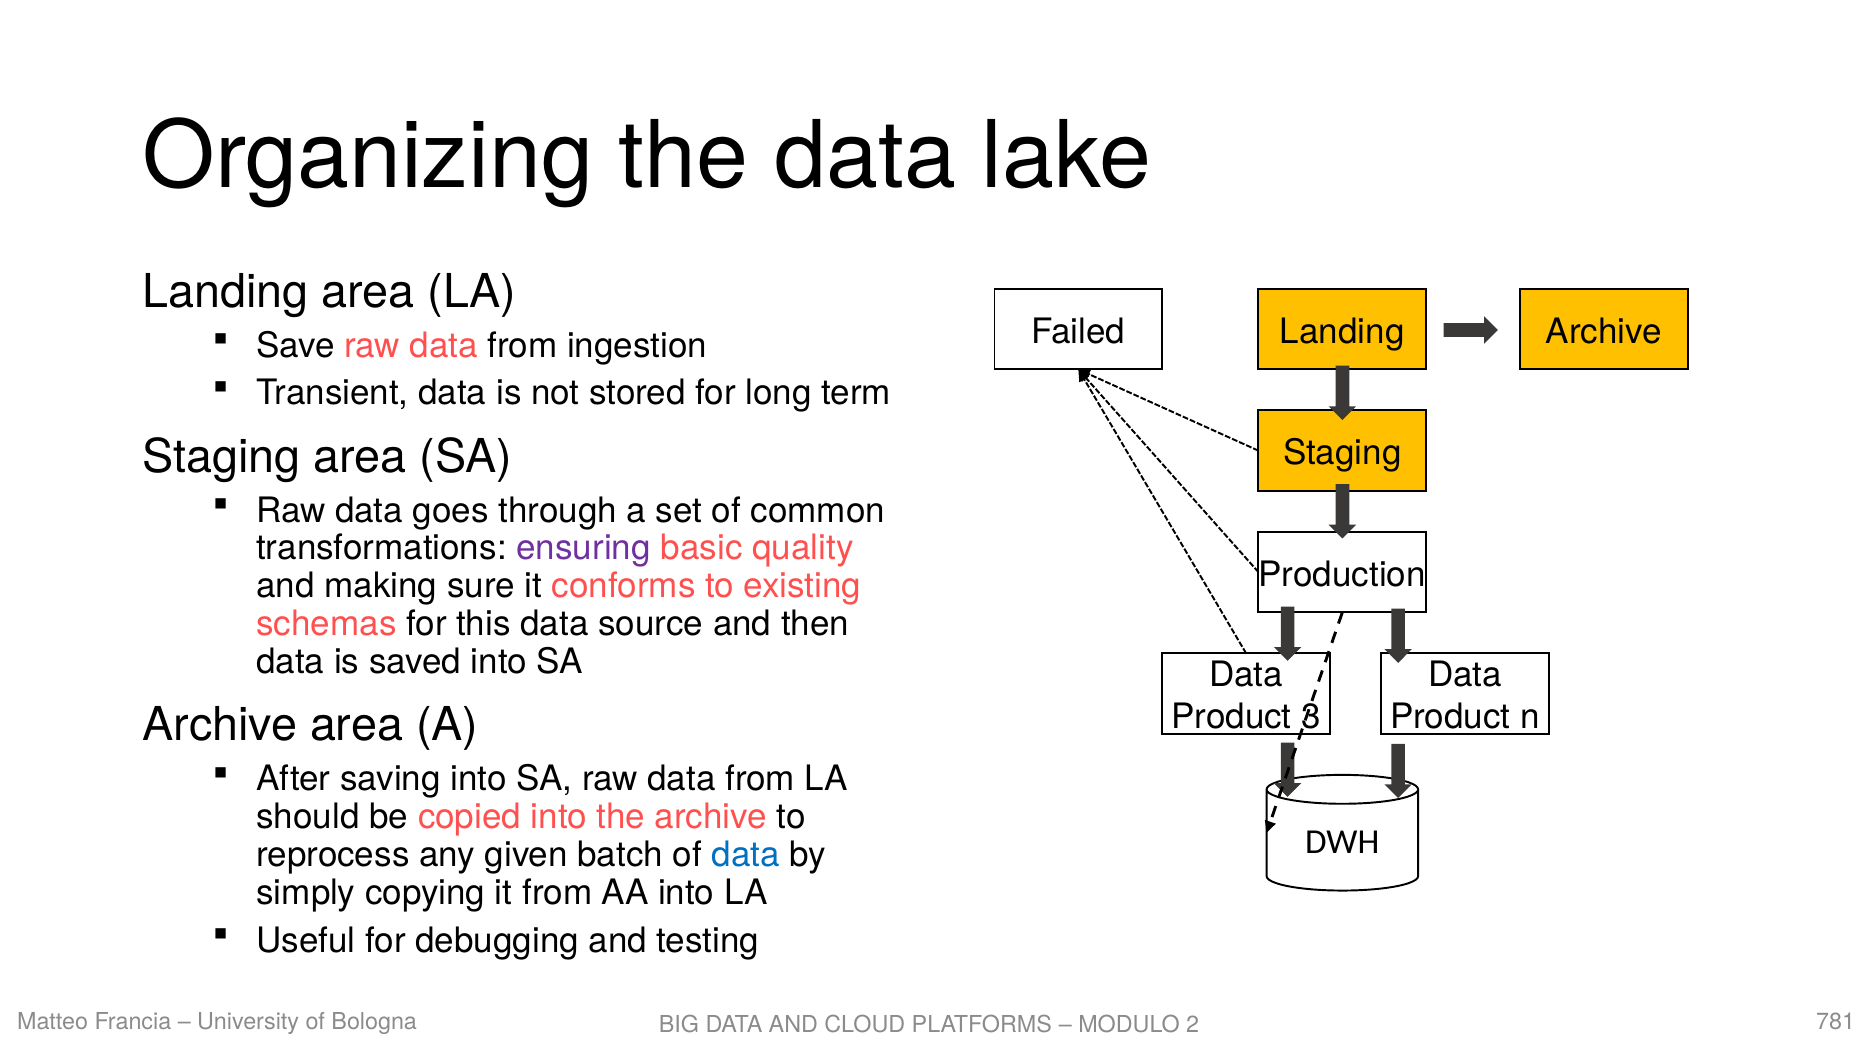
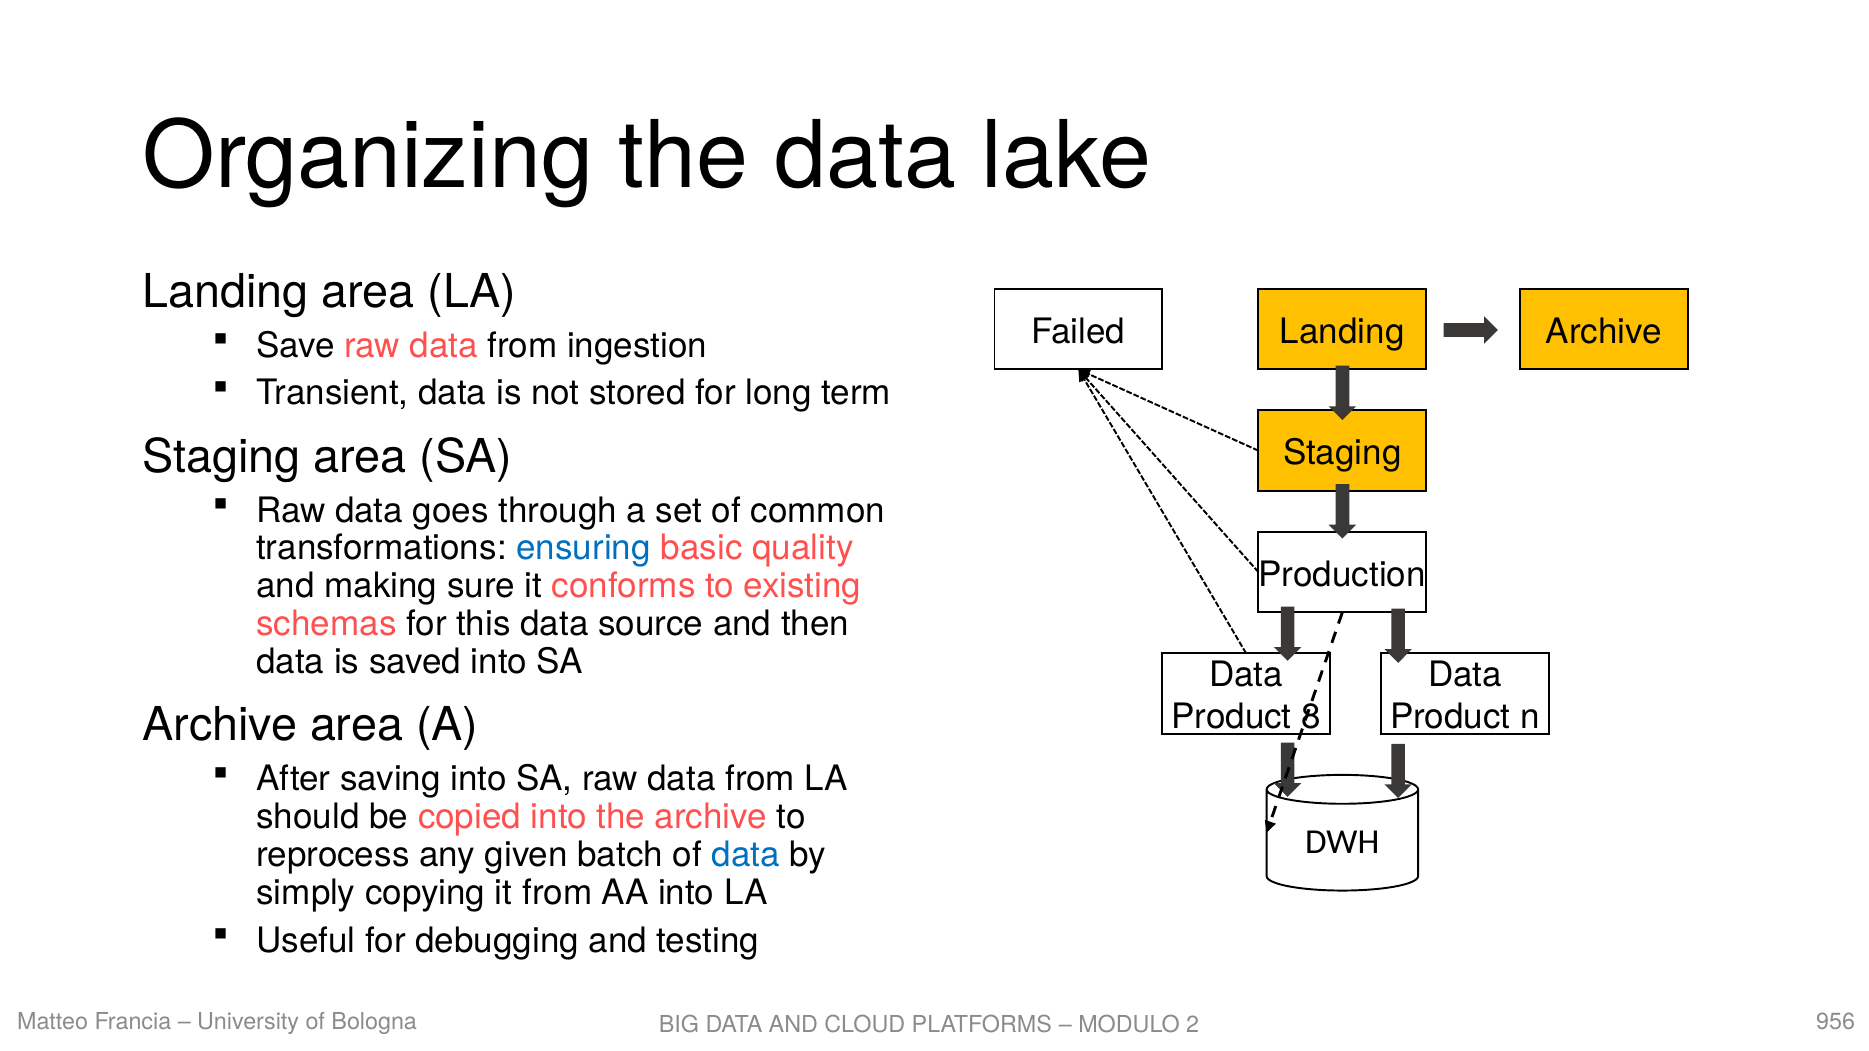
ensuring colour: purple -> blue (584, 549)
3: 3 -> 8 (1311, 717)
781: 781 -> 956 (1836, 1022)
